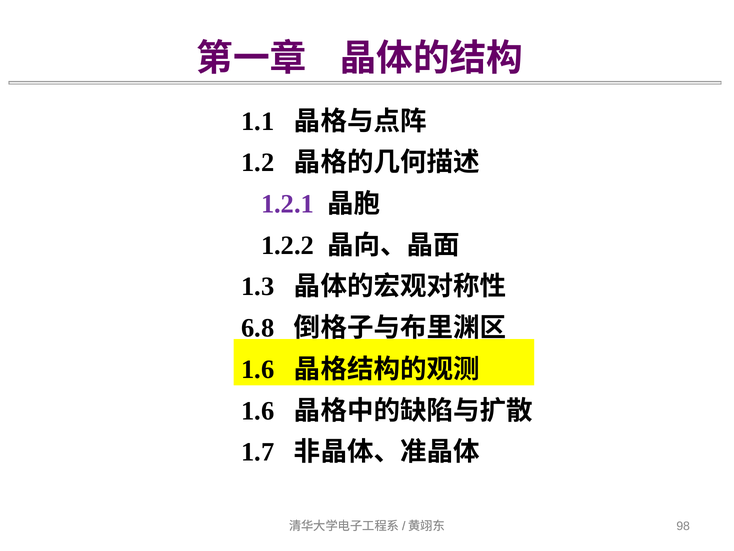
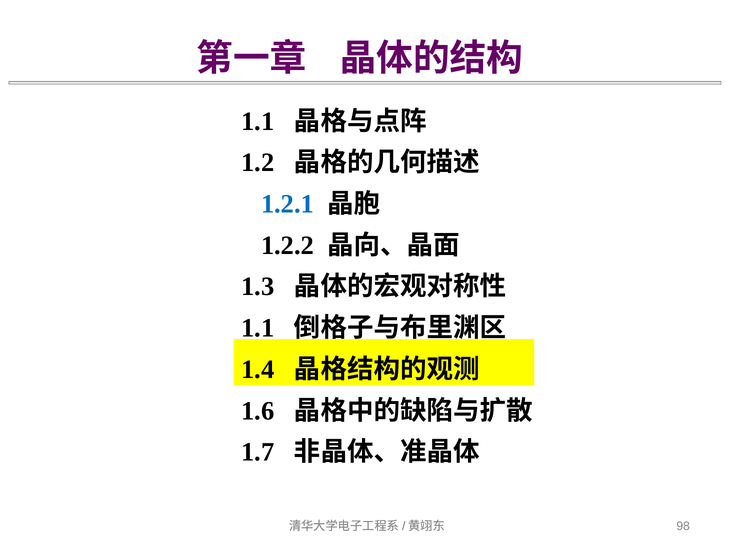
1.2.1 colour: purple -> blue (288, 204)
6.8: 6.8 -> 1.1 (258, 328)
1.6: 1.6 -> 1.4 (258, 369)
